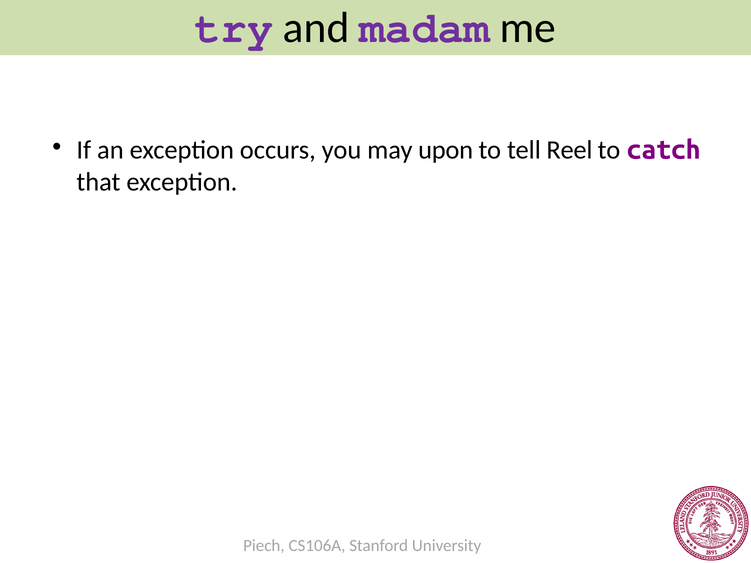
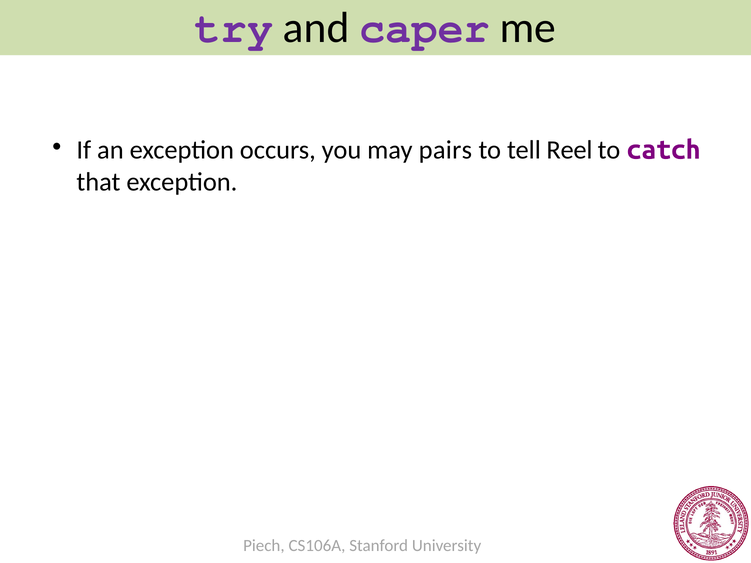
madam: madam -> caper (425, 28)
upon: upon -> pairs (445, 150)
